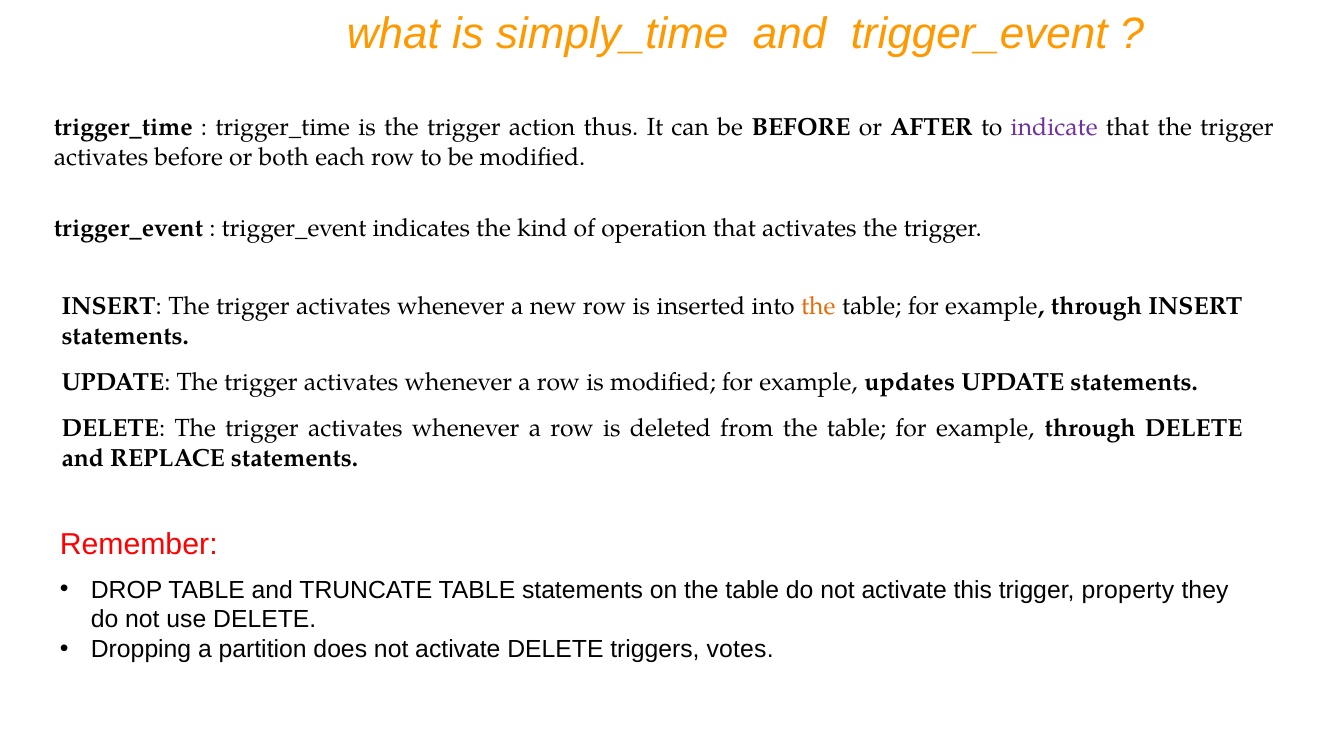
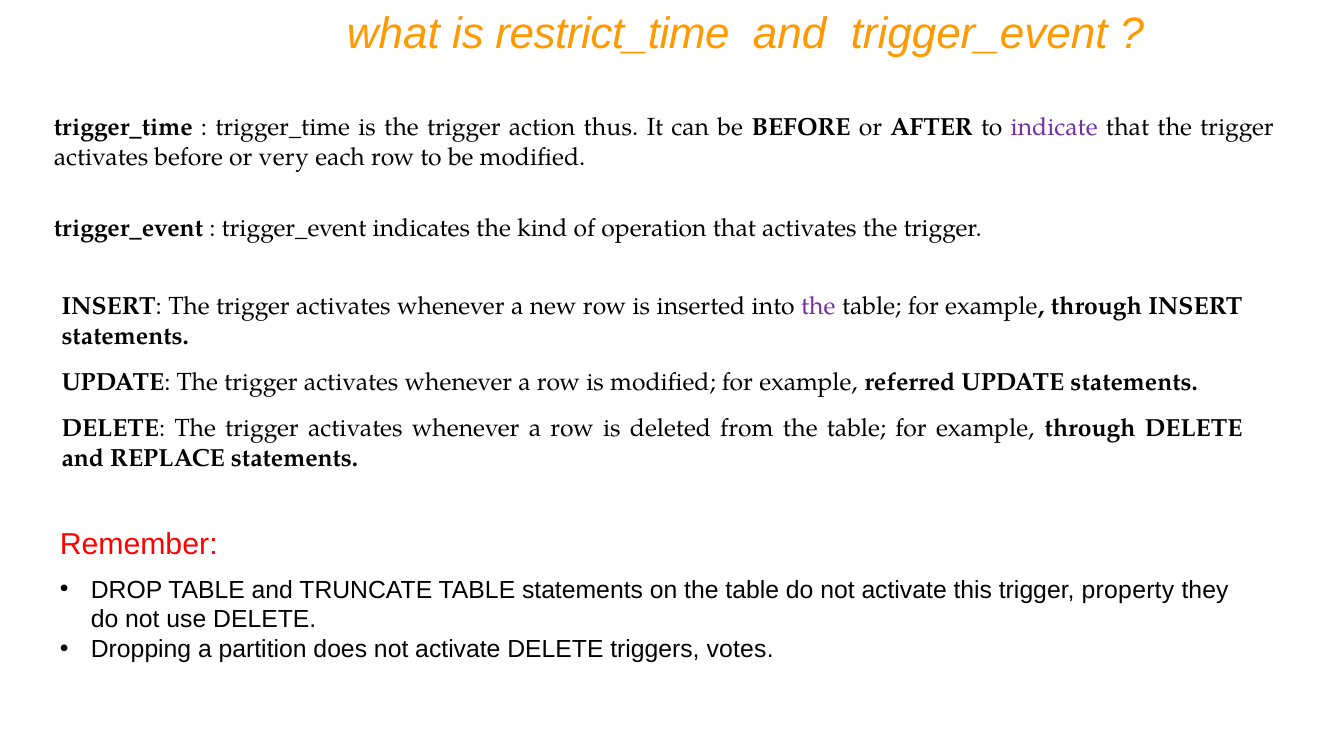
simply_time: simply_time -> restrict_time (613, 34)
both: both -> very (284, 157)
the colour: orange -> purple (818, 307)
updates: updates -> referred (910, 383)
